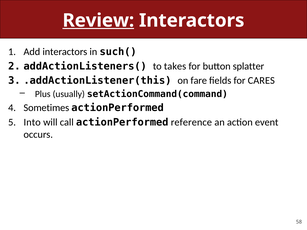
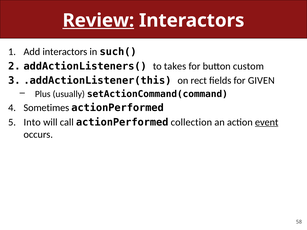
splatter: splatter -> custom (248, 66)
fare: fare -> rect (199, 81)
CARES: CARES -> GIVEN (261, 81)
reference: reference -> collection (191, 122)
event underline: none -> present (267, 122)
